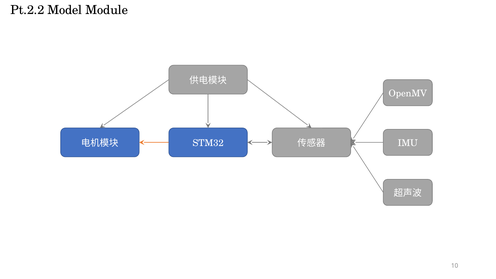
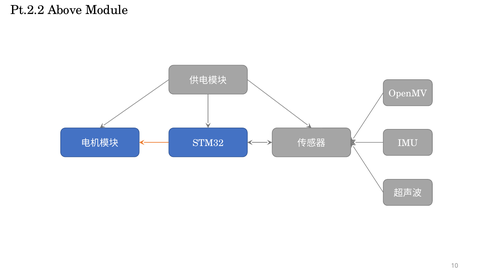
Model: Model -> Above (65, 10)
